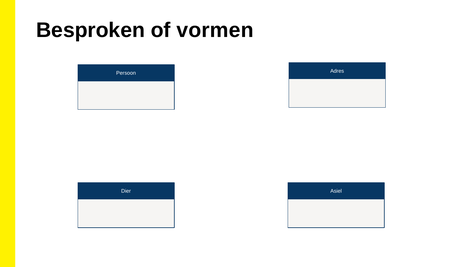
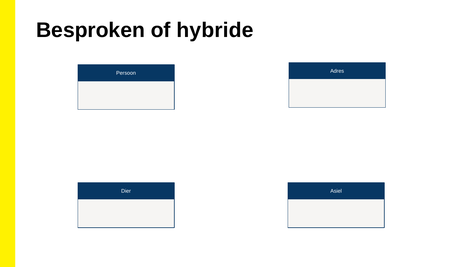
vormen: vormen -> hybride (215, 30)
